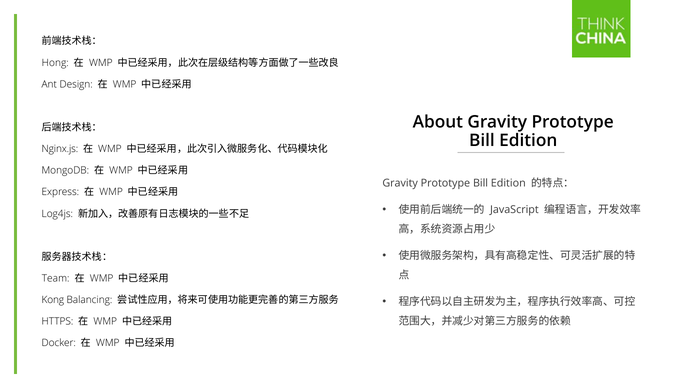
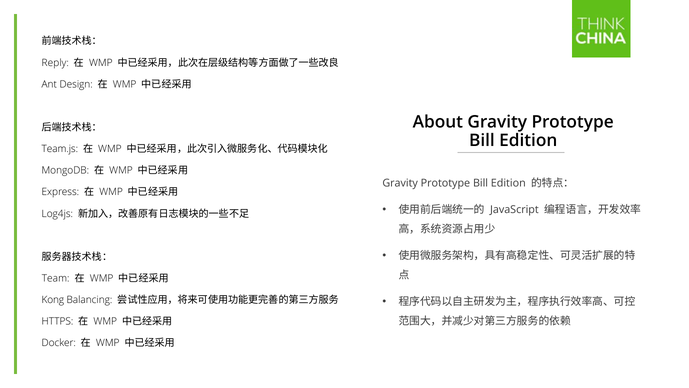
Hong: Hong -> Reply (55, 63)
Nginx.js: Nginx.js -> Team.js (60, 149)
